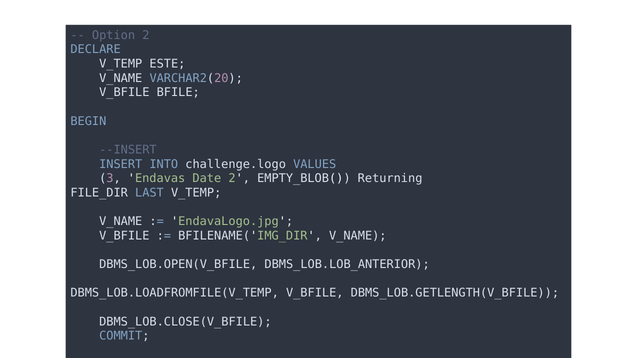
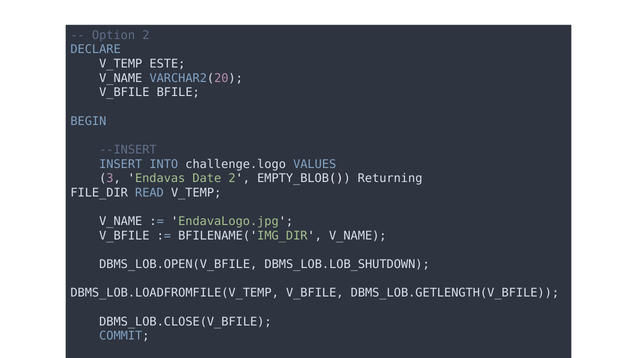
LAST: LAST -> READ (149, 193)
DBMS_LOB.LOB_ANTERIOR: DBMS_LOB.LOB_ANTERIOR -> DBMS_LOB.LOB_SHUTDOWN (347, 265)
